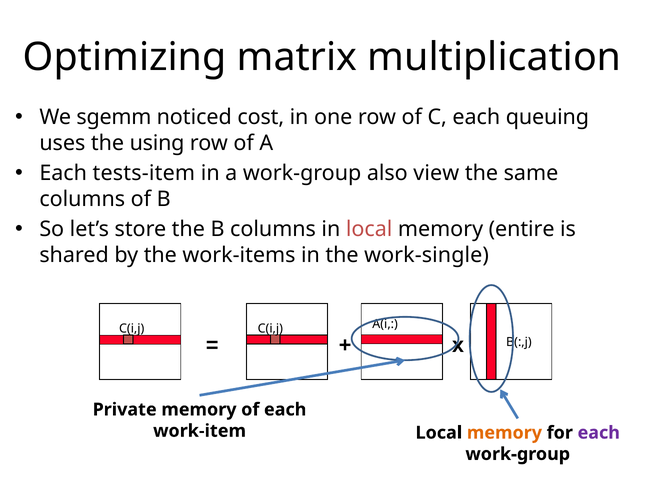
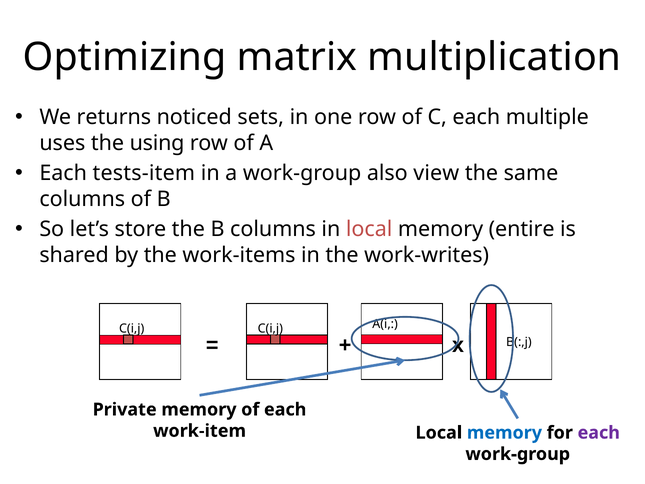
sgemm: sgemm -> returns (114, 117)
cost: cost -> sets (261, 117)
queuing: queuing -> multiple (547, 117)
work-single: work-single -> work-writes (427, 255)
memory colour: orange -> blue (504, 433)
